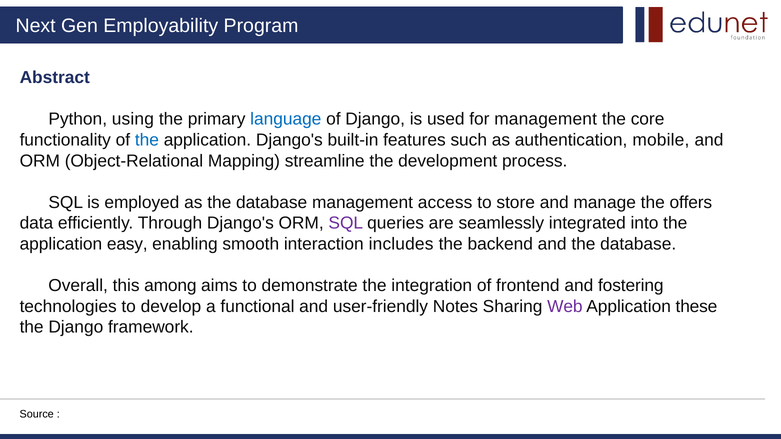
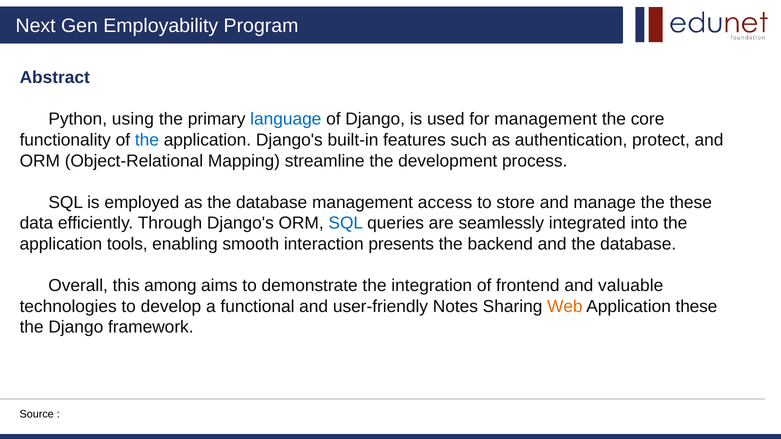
mobile: mobile -> protect (661, 140)
the offers: offers -> these (691, 203)
SQL colour: purple -> blue (346, 223)
easy: easy -> tools (127, 244)
includes: includes -> presents (401, 244)
fostering: fostering -> valuable (631, 286)
Web colour: purple -> orange (565, 307)
